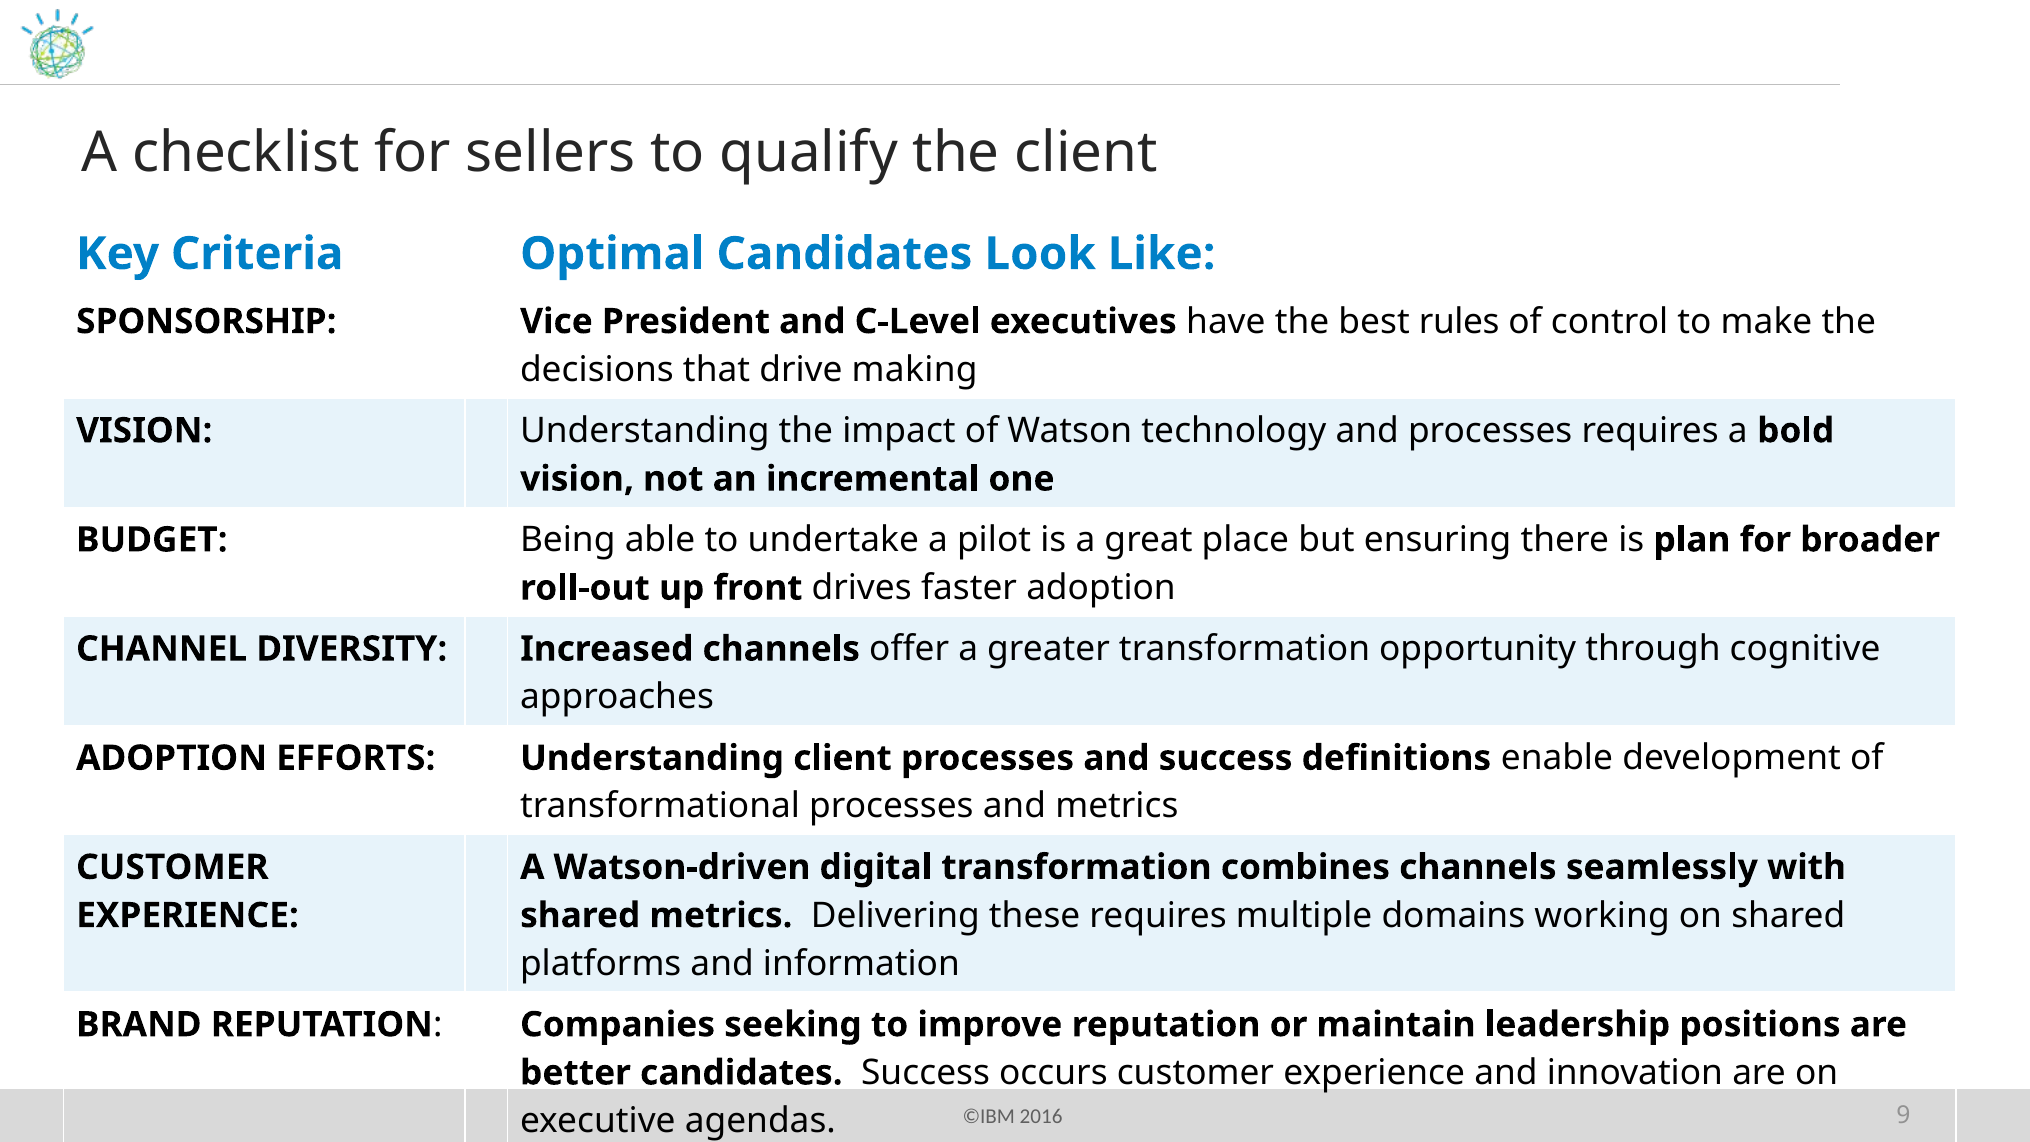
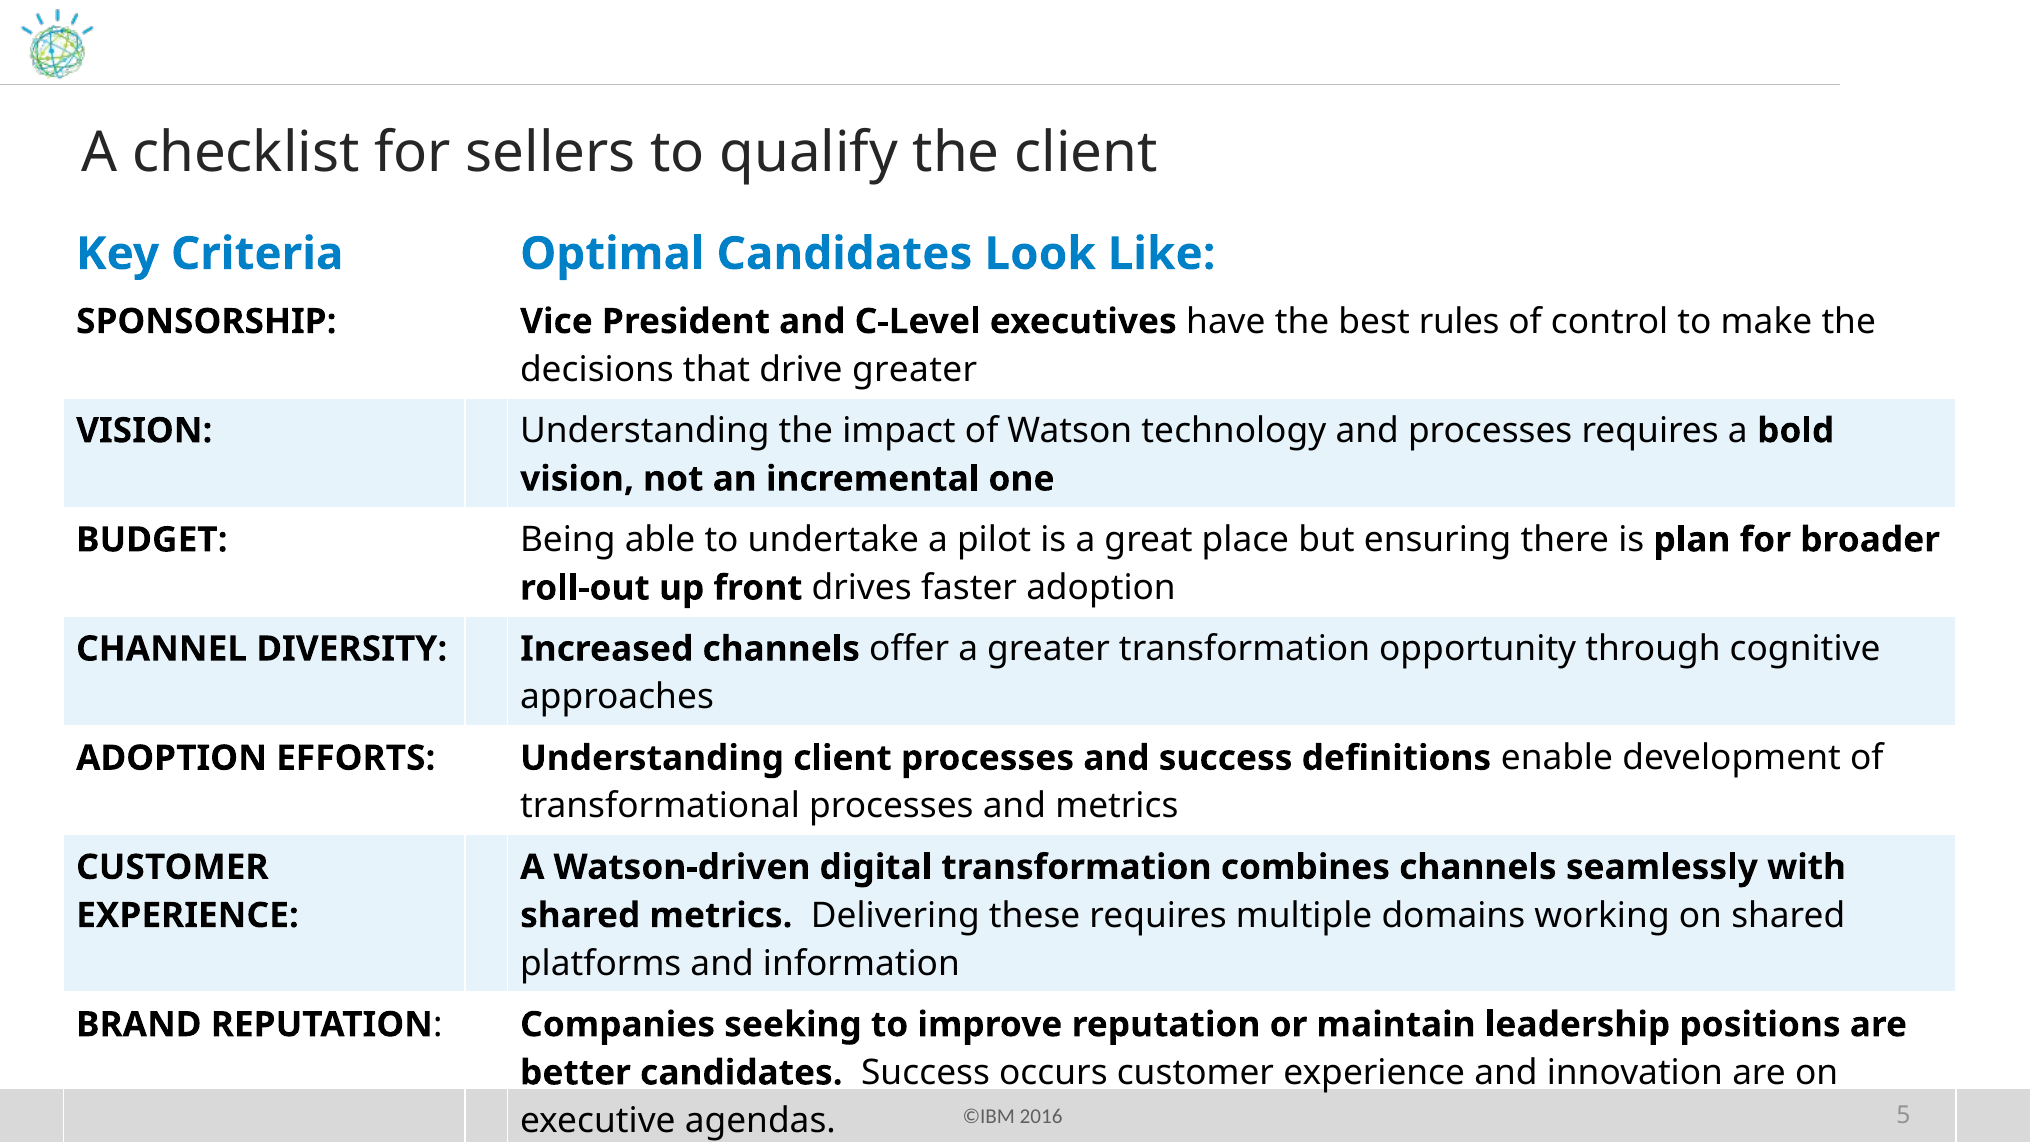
drive making: making -> greater (915, 370)
9: 9 -> 5 (1903, 1115)
